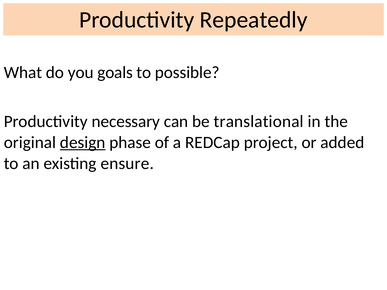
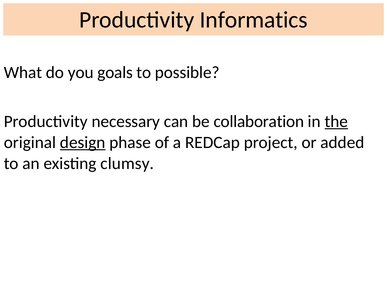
Repeatedly: Repeatedly -> Informatics (254, 20)
translational: translational -> collaboration (259, 122)
the underline: none -> present (336, 122)
ensure: ensure -> clumsy (127, 164)
